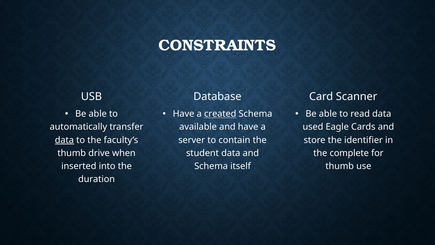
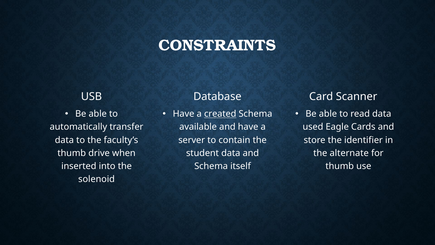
data underline: present -> none (64, 140)
complete: complete -> alternate (349, 153)
duration: duration -> solenoid (97, 179)
